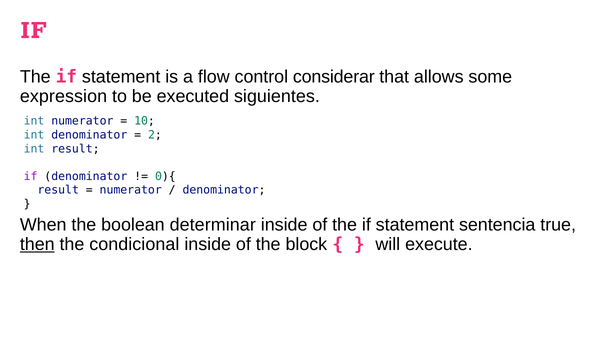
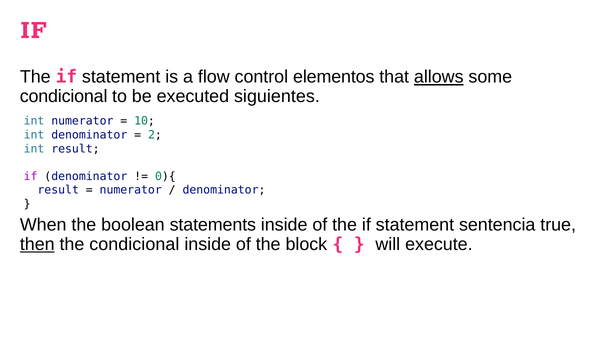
considerar: considerar -> elementos (334, 77)
allows underline: none -> present (439, 77)
expression: expression -> condicional (64, 96)
determinar: determinar -> statements (213, 225)
